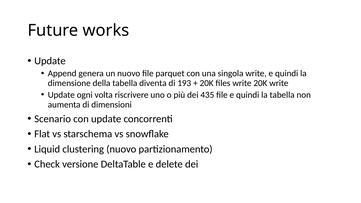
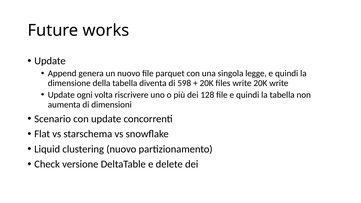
singola write: write -> legge (256, 73)
193: 193 -> 598 (184, 83)
435: 435 -> 128 (207, 95)
